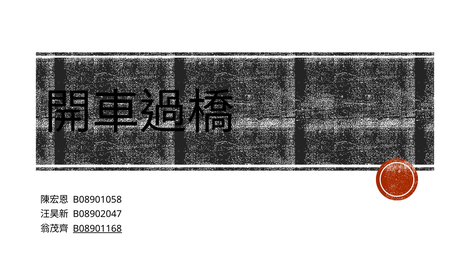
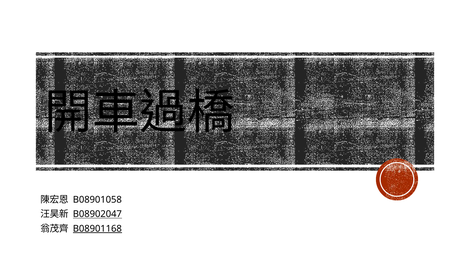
B08902047 underline: none -> present (97, 214)
